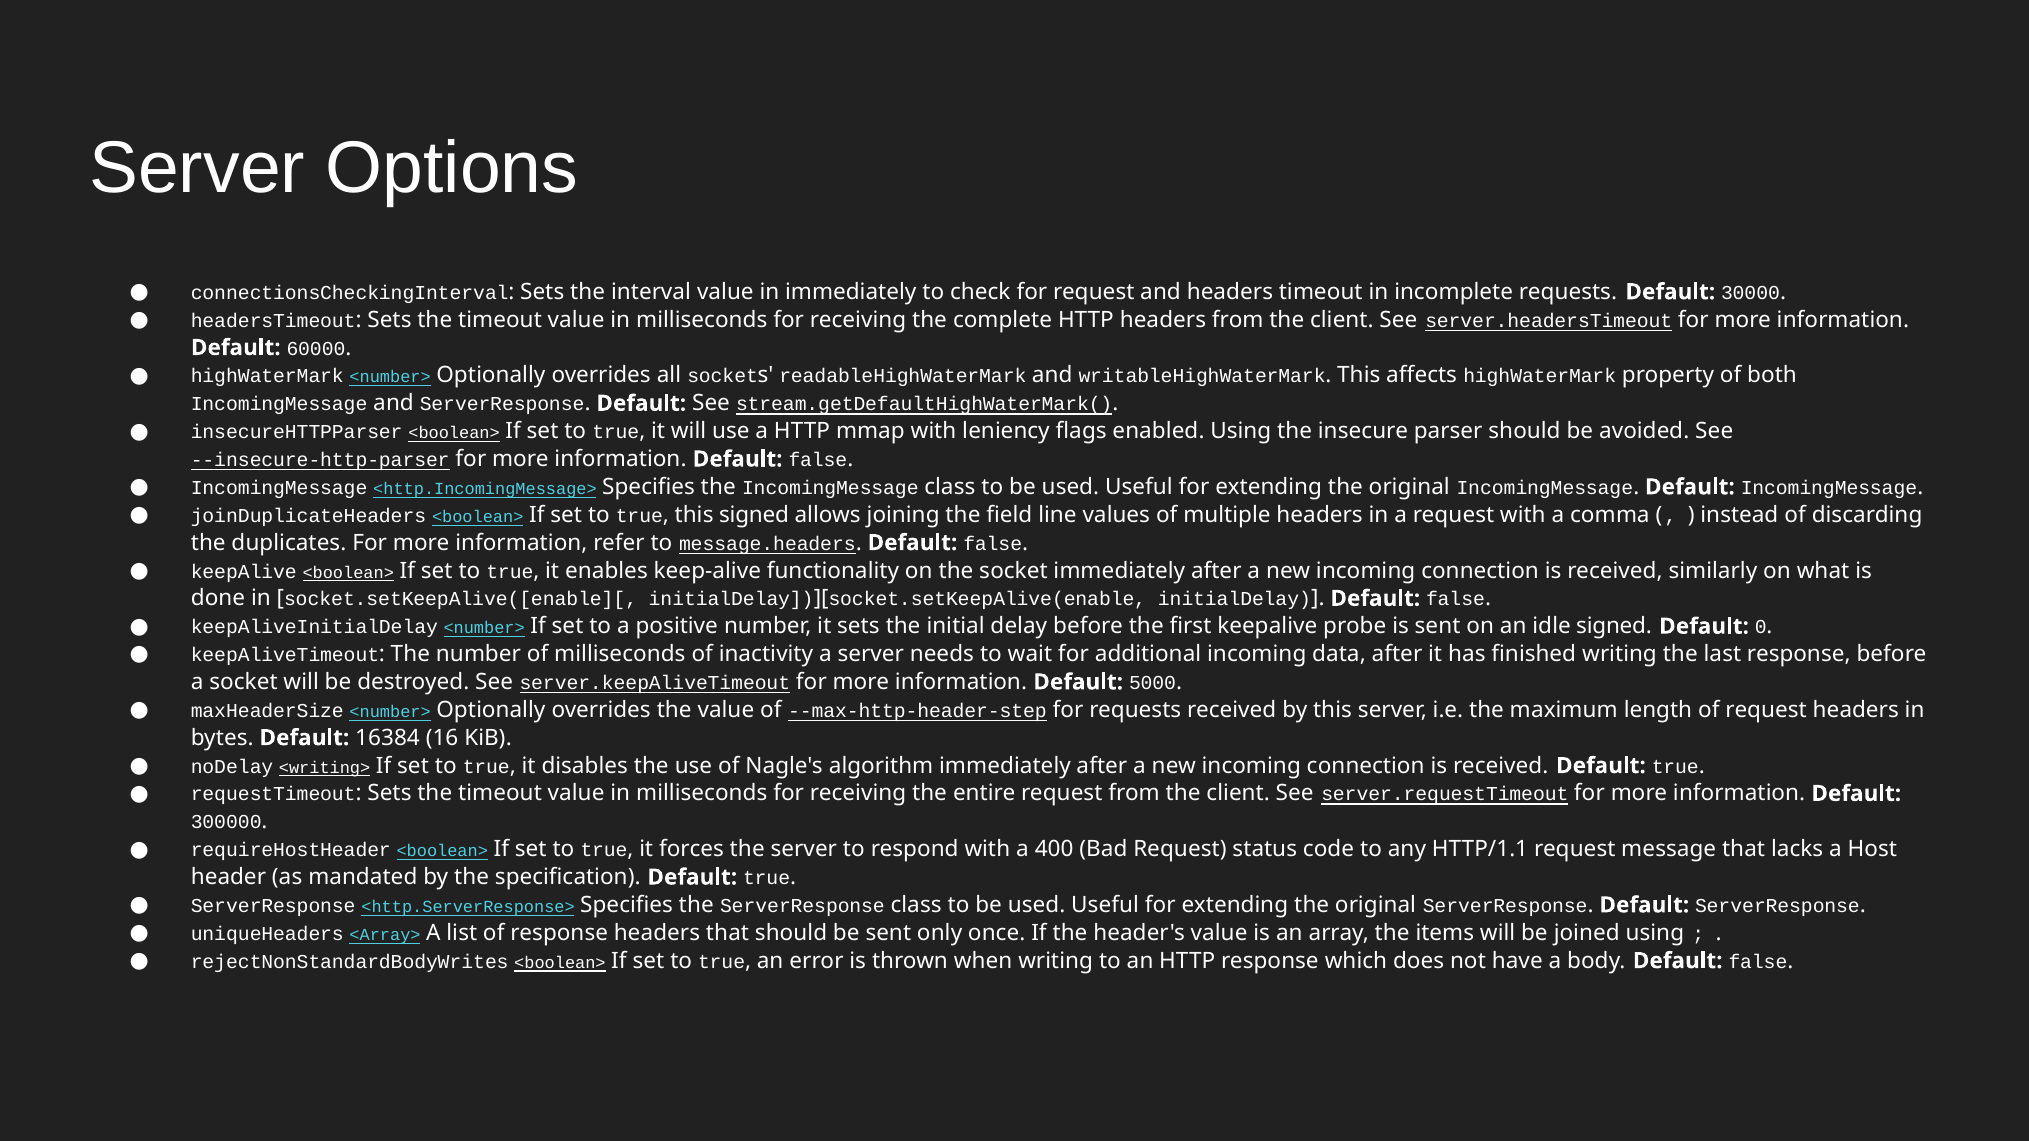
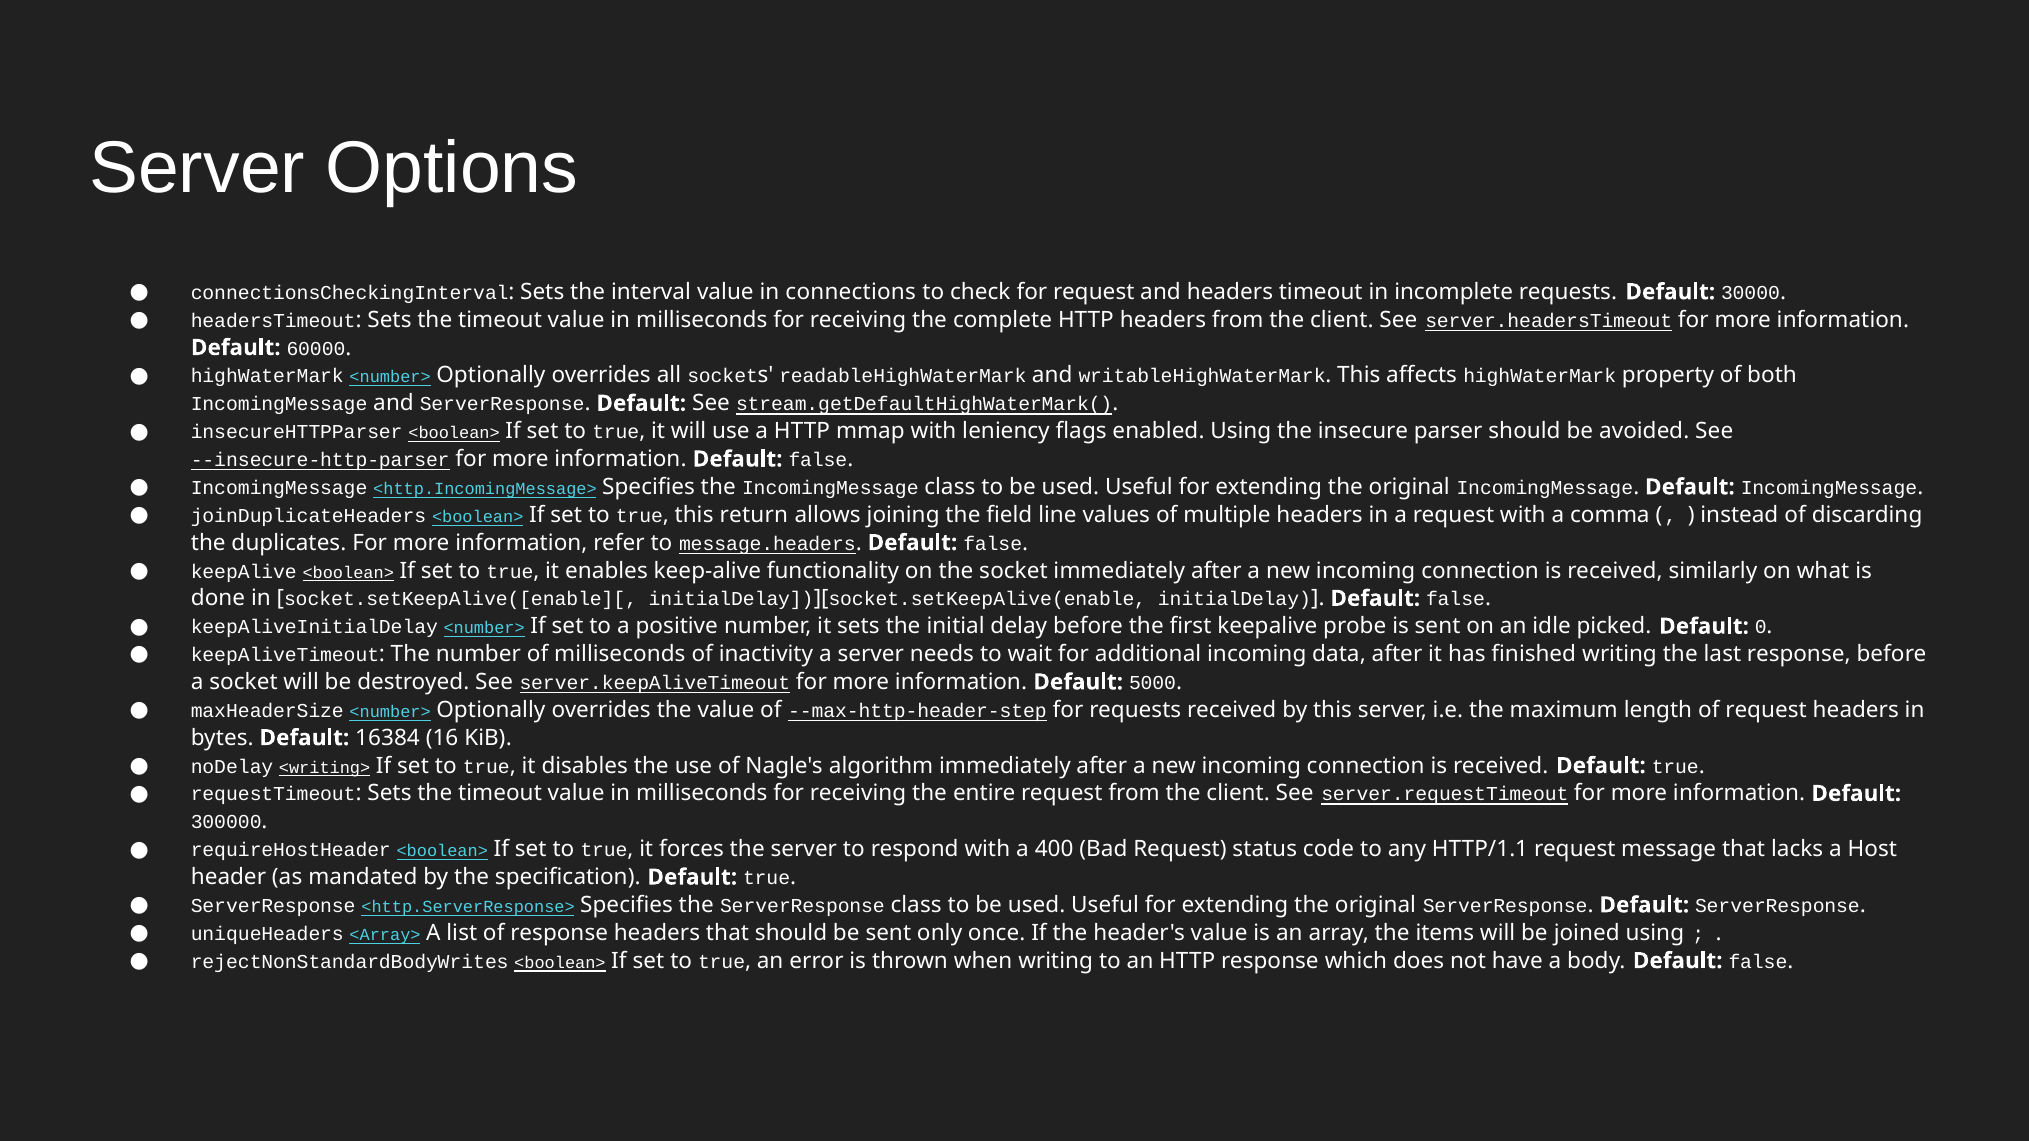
in immediately: immediately -> connections (851, 292)
this signed: signed -> return (754, 515)
idle signed: signed -> picked (1614, 627)
